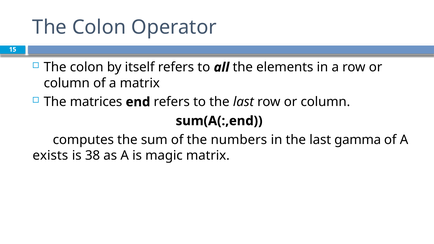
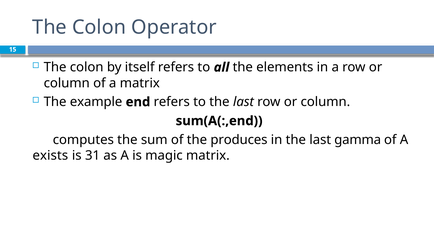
matrices: matrices -> example (96, 102)
numbers: numbers -> produces (239, 140)
38: 38 -> 31 (93, 156)
